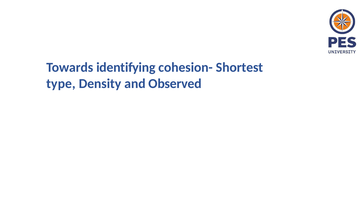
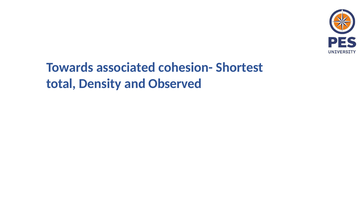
identifying: identifying -> associated (126, 67)
type: type -> total (61, 84)
